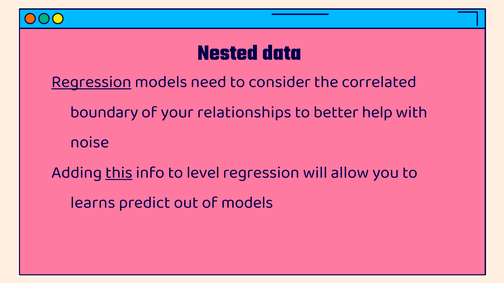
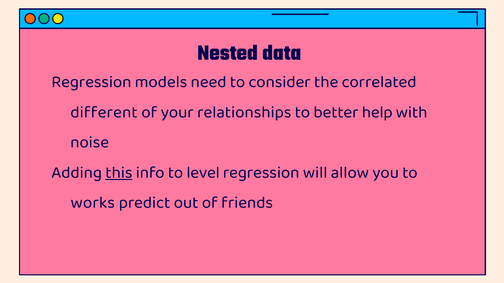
Regression underline: present -> none (91, 82)
boundary: boundary -> different (104, 112)
learns: learns -> works (93, 203)
of models: models -> friends (247, 203)
